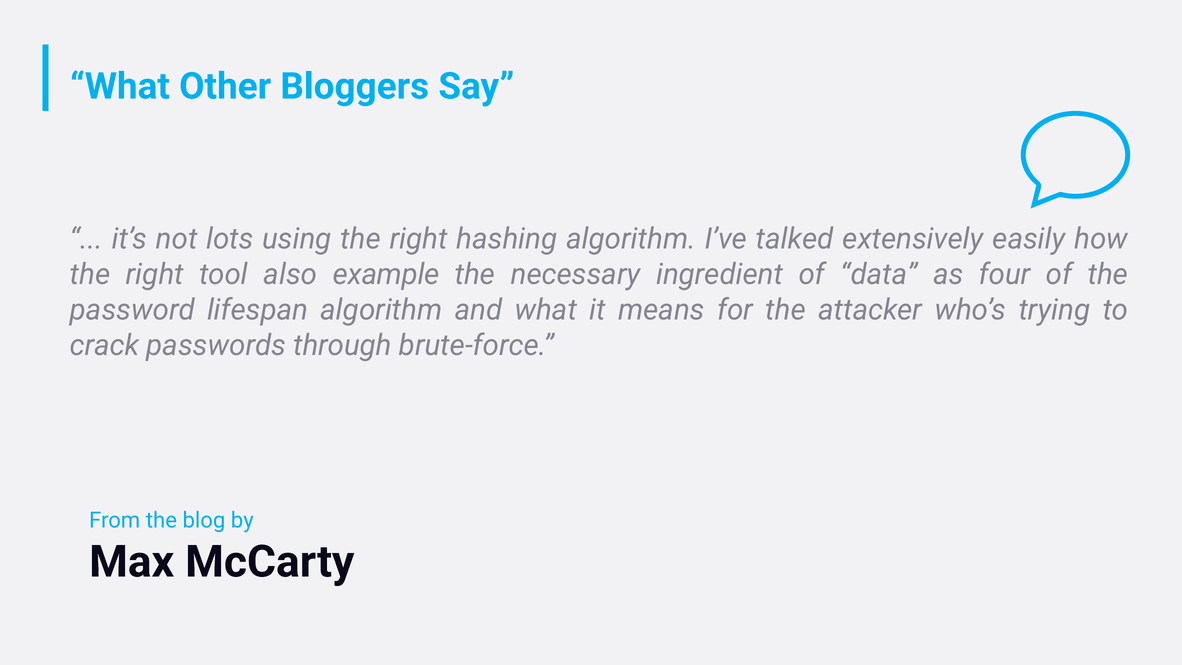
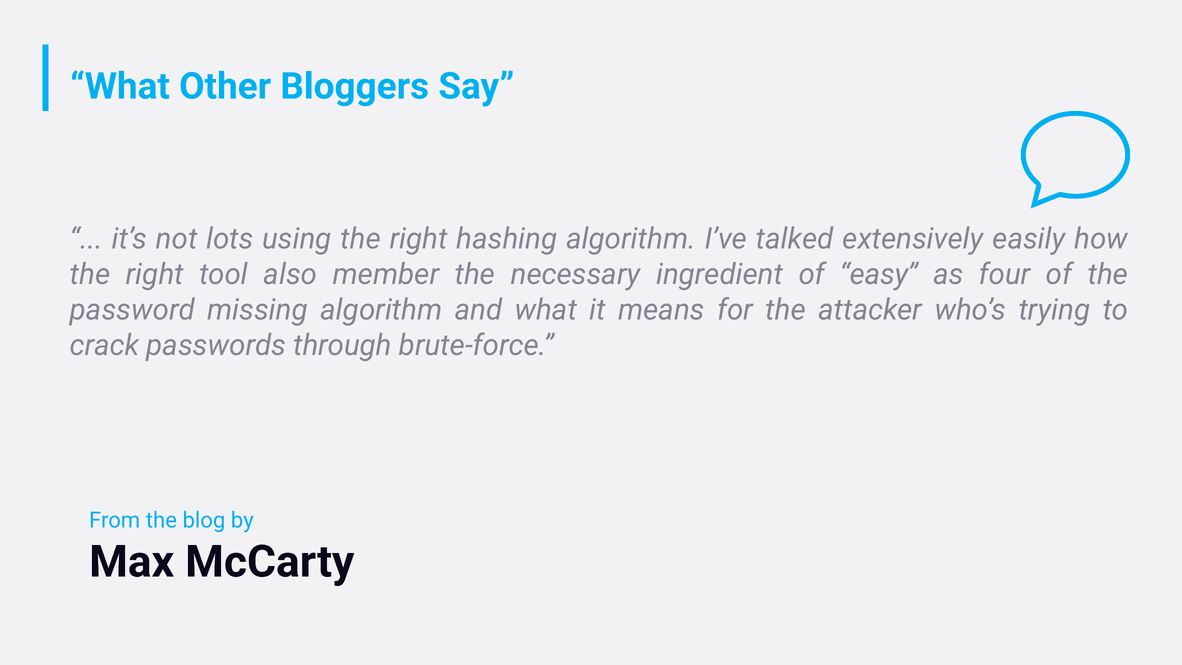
example: example -> member (386, 274)
data: data -> easy (879, 274)
lifespan: lifespan -> missing (257, 310)
